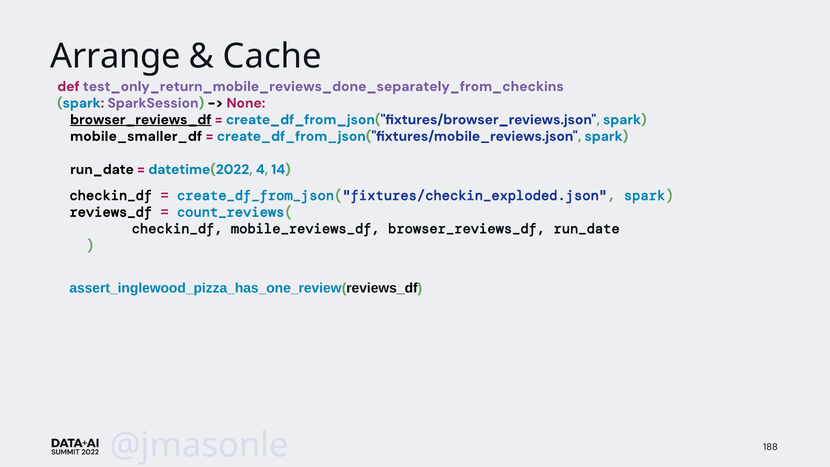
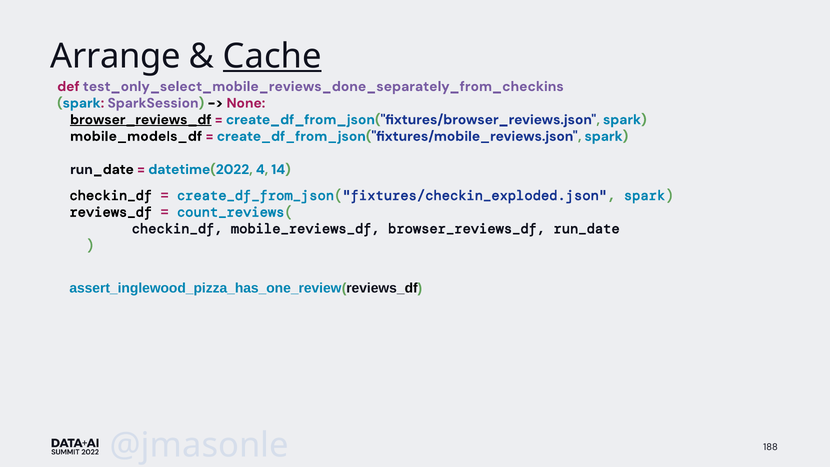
Cache underline: none -> present (272, 56)
test_only_return_mobile_reviews_done_separately_from_checkins: test_only_return_mobile_reviews_done_separately_from_checkins -> test_only_select_mobile_reviews_done_separately_from_checkins (323, 86)
mobile_smaller_df: mobile_smaller_df -> mobile_models_df (136, 136)
